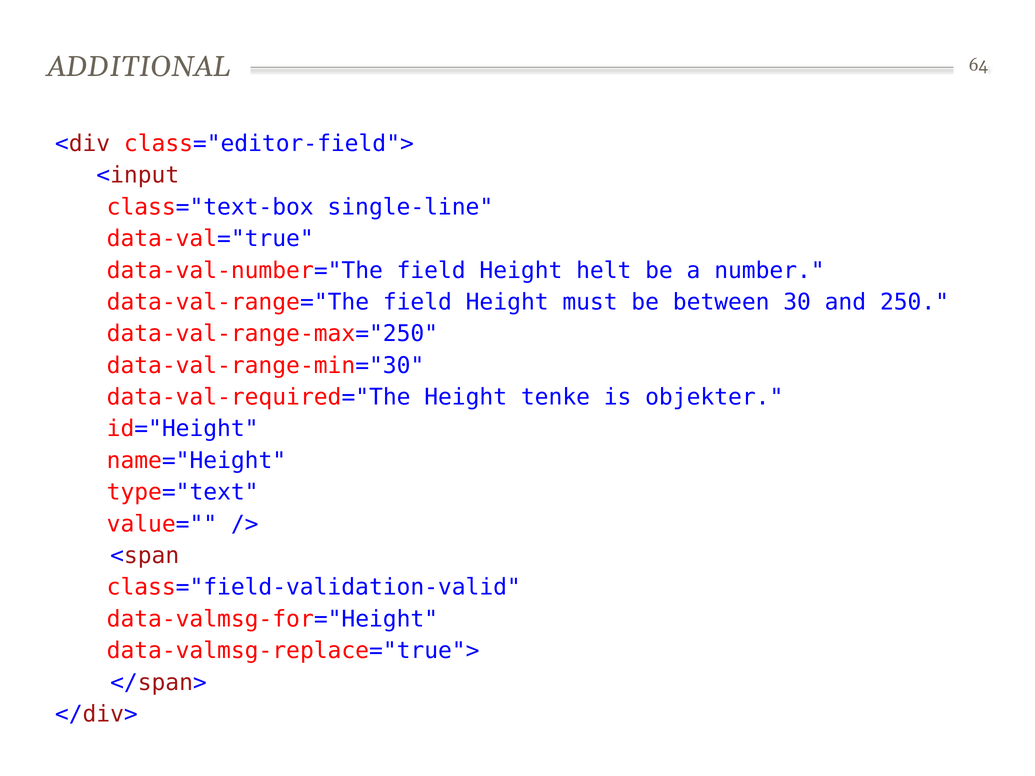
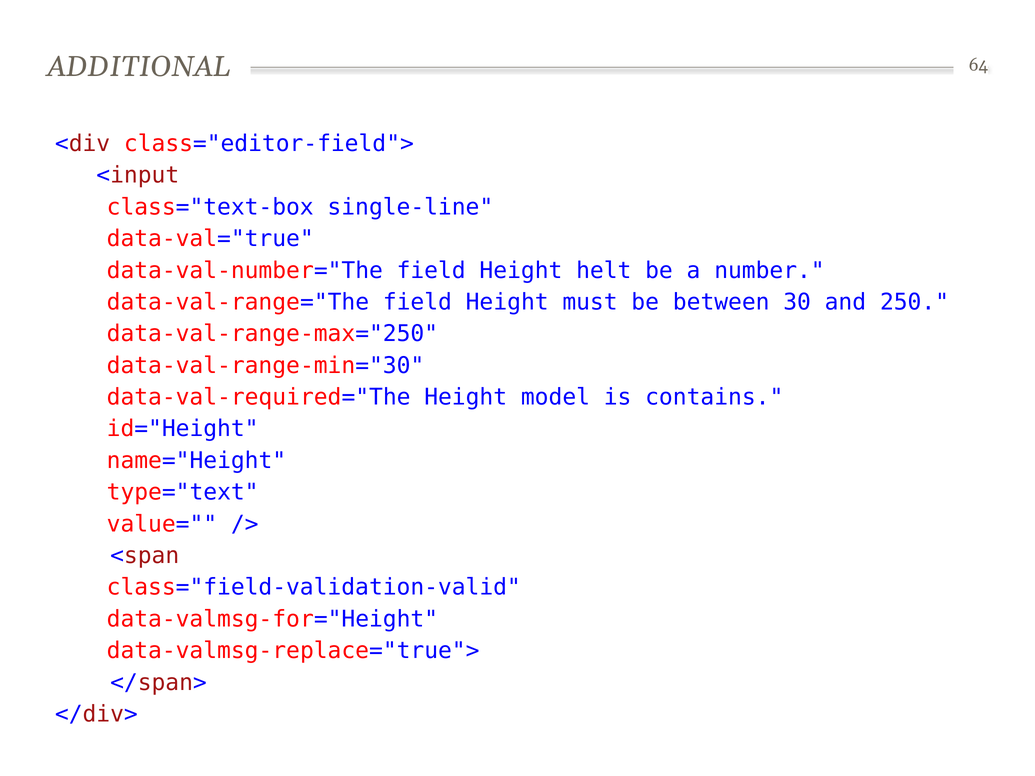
tenke: tenke -> model (555, 397)
objekter: objekter -> contains (714, 397)
